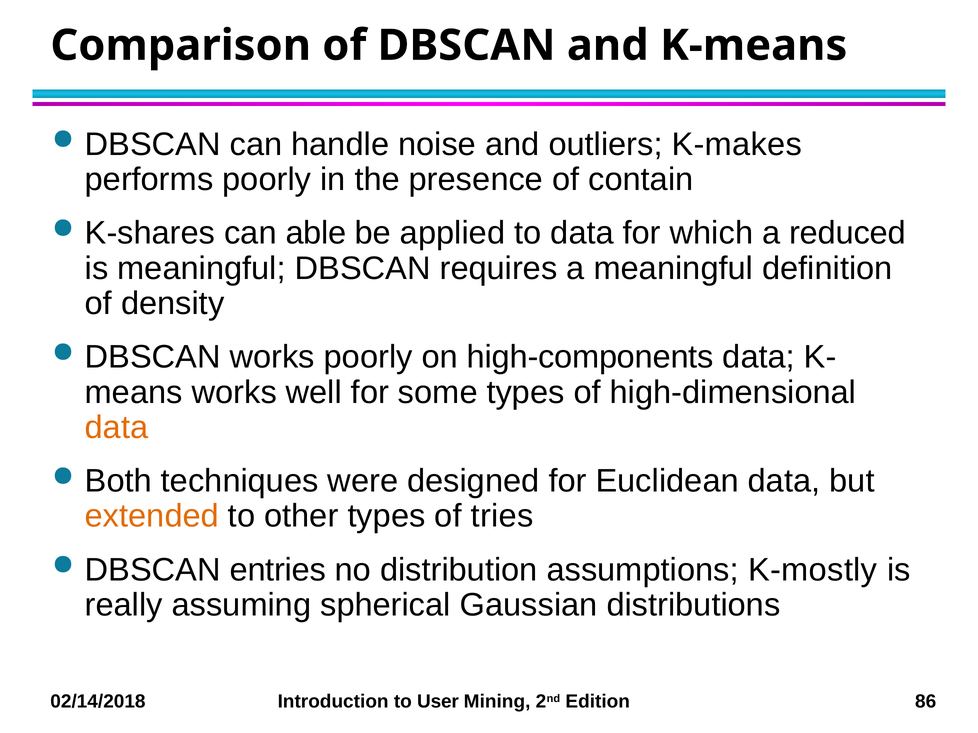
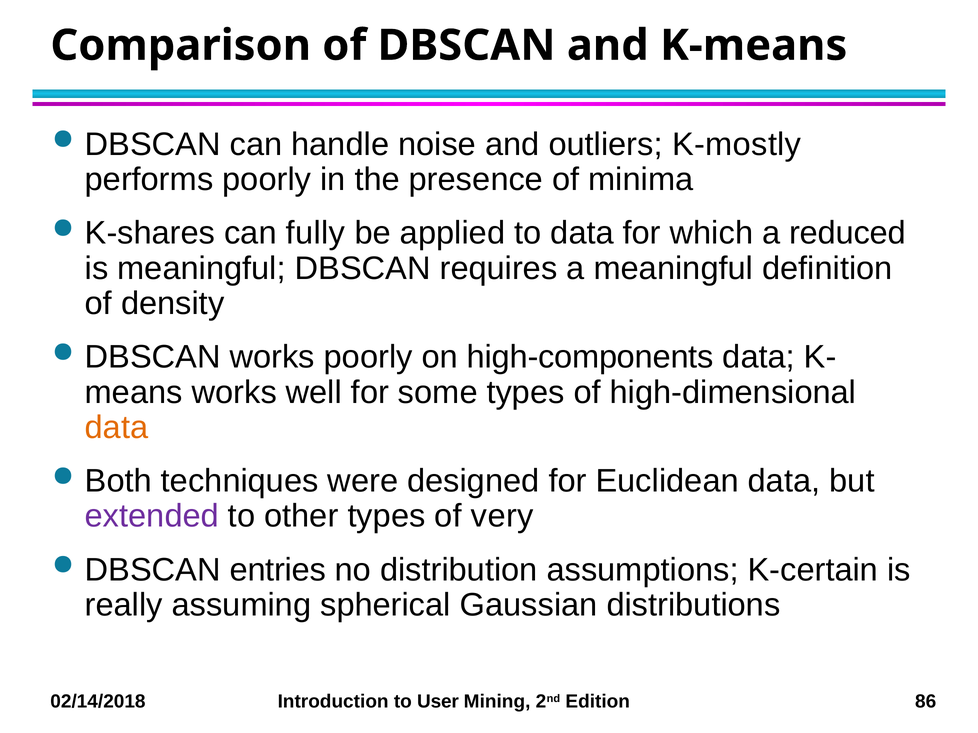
K-makes: K-makes -> K-mostly (737, 144)
contain: contain -> minima (641, 180)
able: able -> fully (316, 233)
extended colour: orange -> purple (152, 517)
tries: tries -> very (502, 517)
K-mostly: K-mostly -> K-certain (813, 570)
